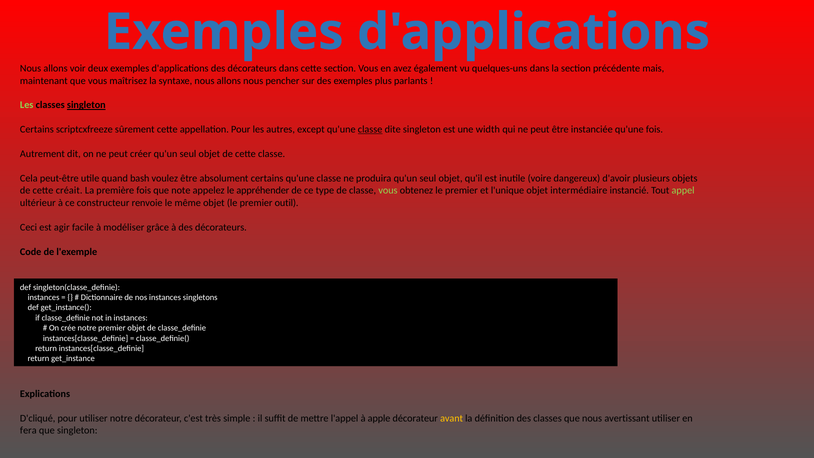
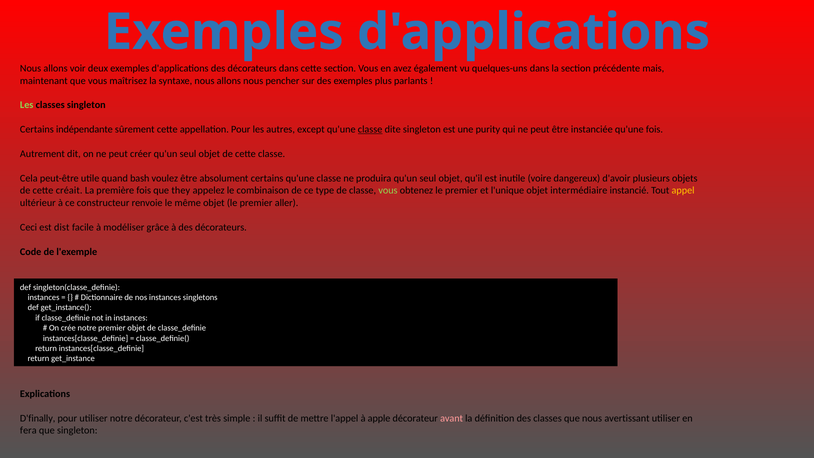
singleton underline: present -> none (86, 105)
scriptcxfreeze: scriptcxfreeze -> indépendante (84, 130)
width: width -> purity (488, 130)
note: note -> they (181, 191)
appréhender: appréhender -> combinaison (263, 191)
appel colour: light green -> yellow (683, 191)
outil: outil -> aller (287, 203)
agir: agir -> dist (62, 227)
D'cliqué: D'cliqué -> D'finally (38, 418)
avant colour: yellow -> pink (452, 418)
